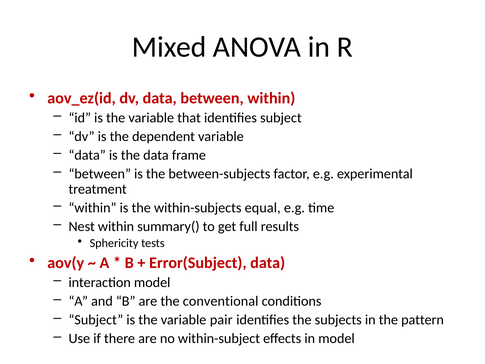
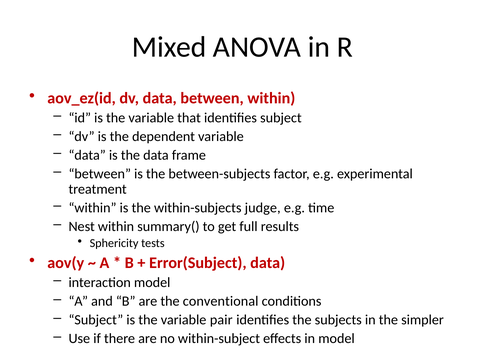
equal: equal -> judge (263, 208)
pattern: pattern -> simpler (422, 320)
